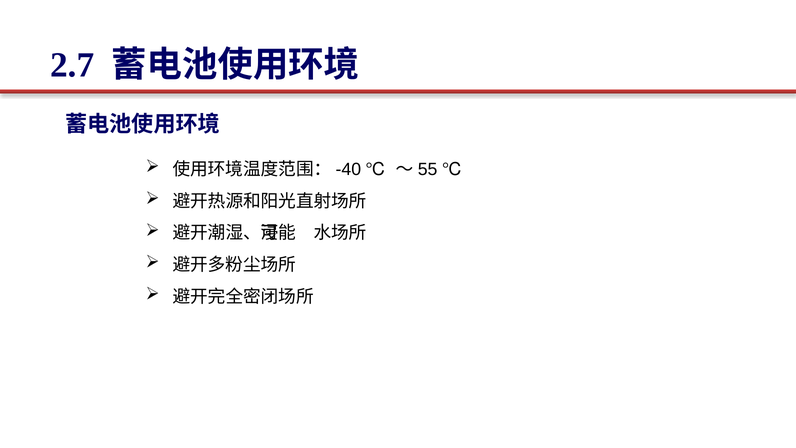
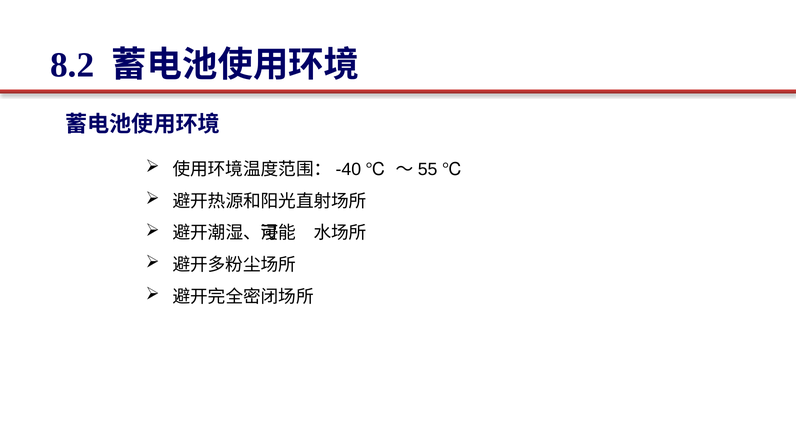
2.7: 2.7 -> 8.2 (72, 65)
